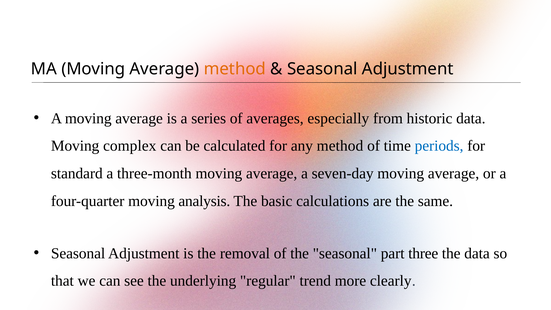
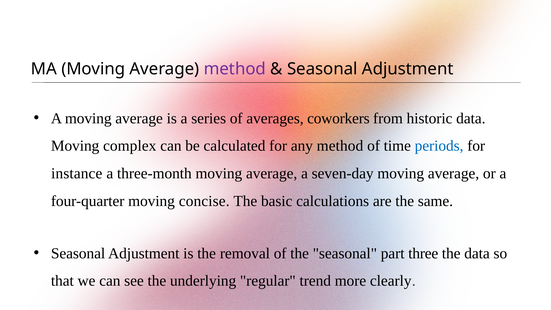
method colour: orange -> purple (235, 69)
especially: especially -> coworkers (338, 118)
standard: standard -> instance (77, 173)
analysis: analysis -> concise (204, 201)
